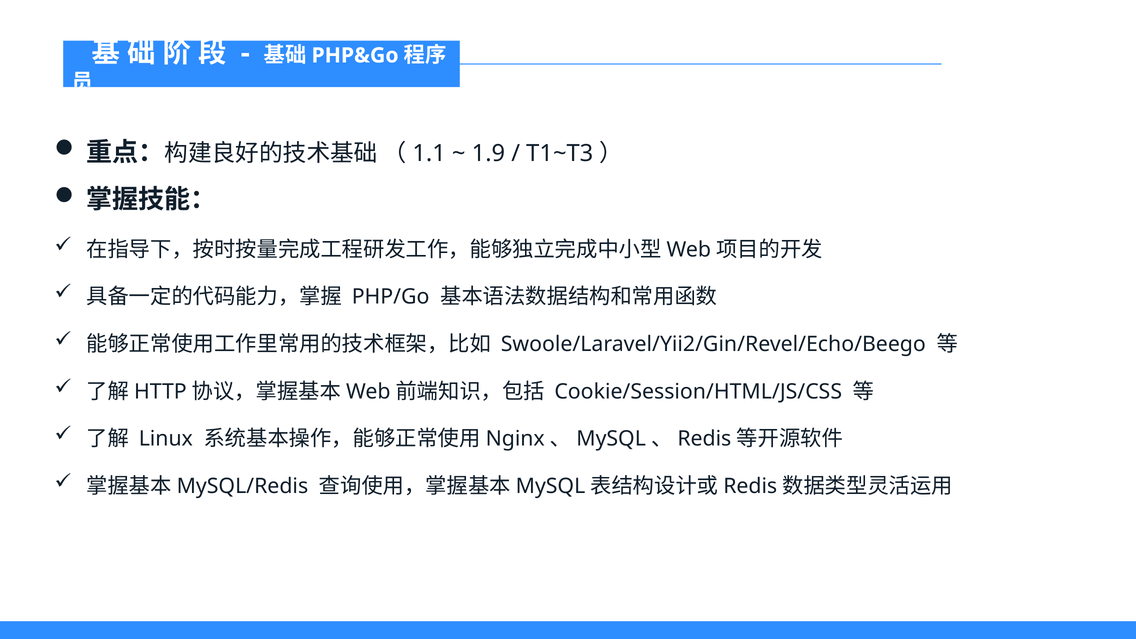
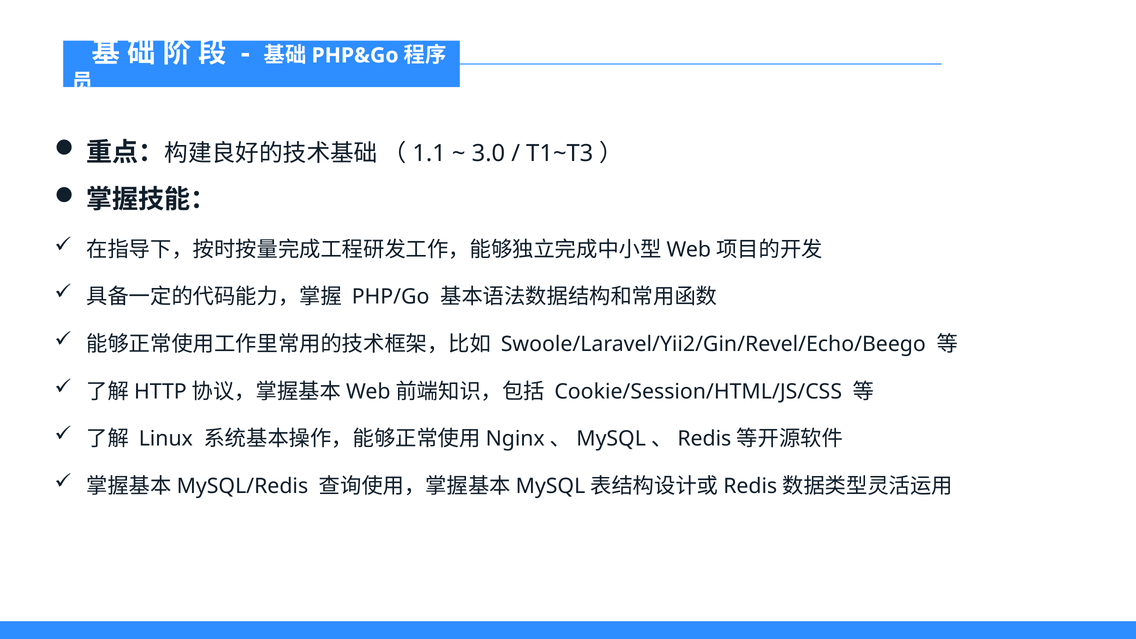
1.9: 1.9 -> 3.0 (488, 153)
